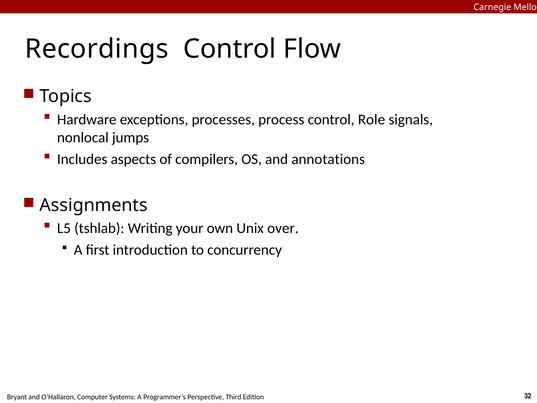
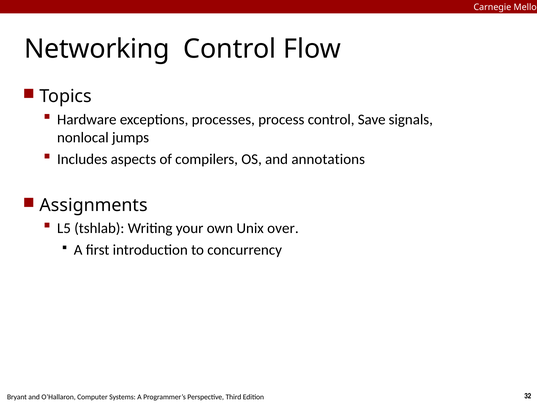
Recordings: Recordings -> Networking (97, 49)
Role: Role -> Save (372, 119)
